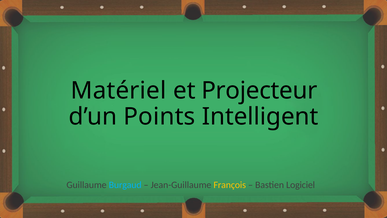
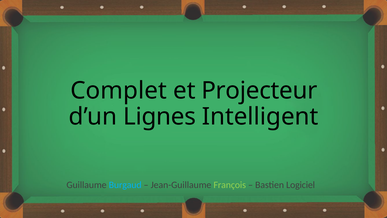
Matériel: Matériel -> Complet (119, 90)
Points: Points -> Lignes (160, 117)
François colour: yellow -> light green (230, 185)
